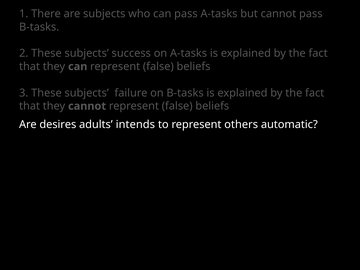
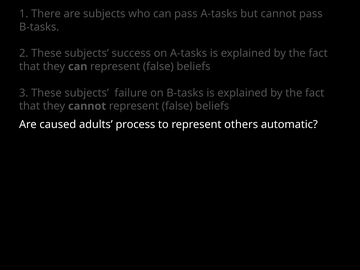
desires: desires -> caused (58, 125)
intends: intends -> process (135, 125)
